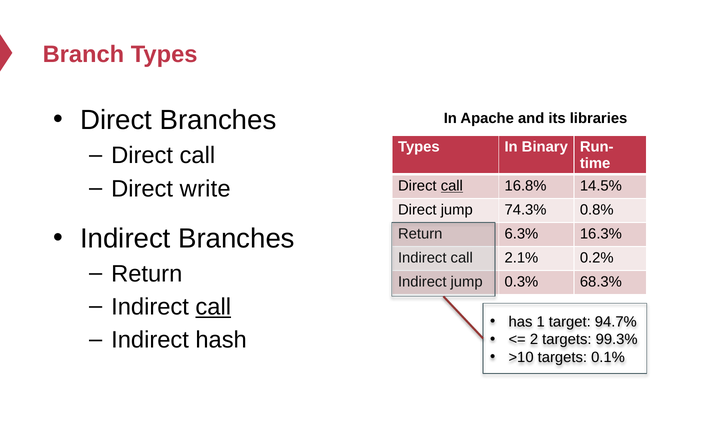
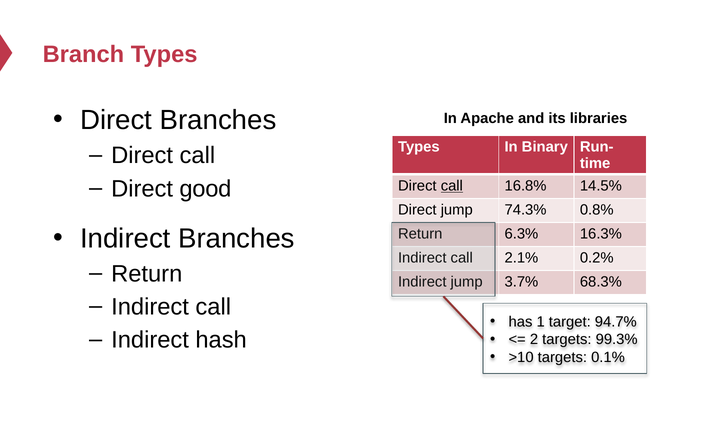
write: write -> good (205, 189)
0.3%: 0.3% -> 3.7% (521, 282)
call underline: present -> none (213, 306)
